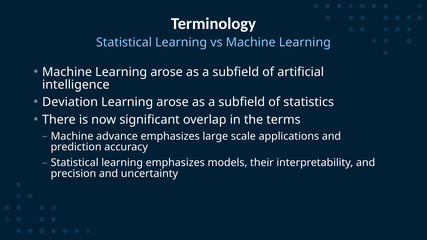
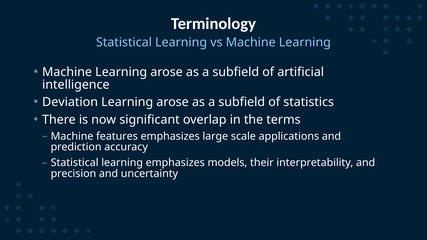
advance: advance -> features (117, 136)
